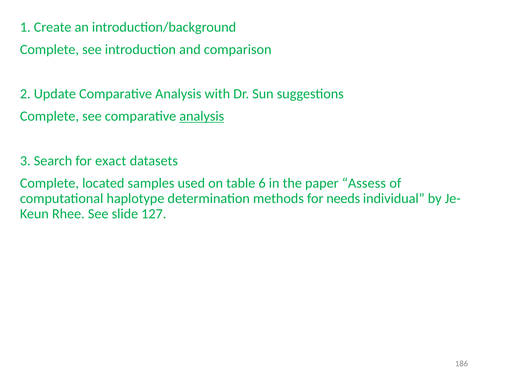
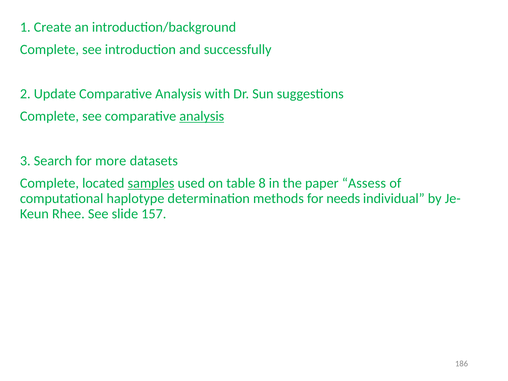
comparison: comparison -> successfully (238, 49)
exact: exact -> more (111, 161)
samples underline: none -> present (151, 183)
6: 6 -> 8 (262, 183)
127: 127 -> 157 (154, 214)
